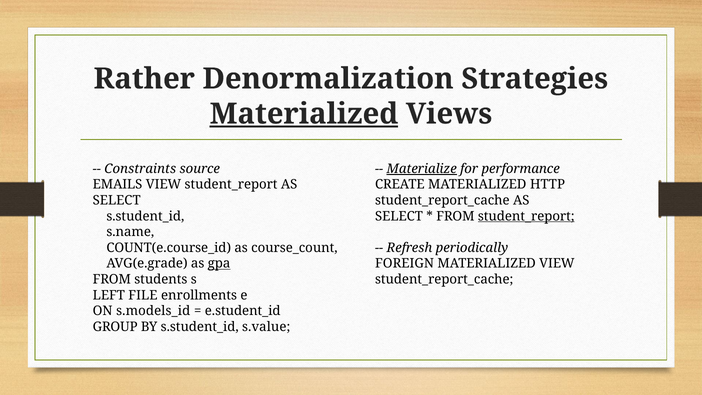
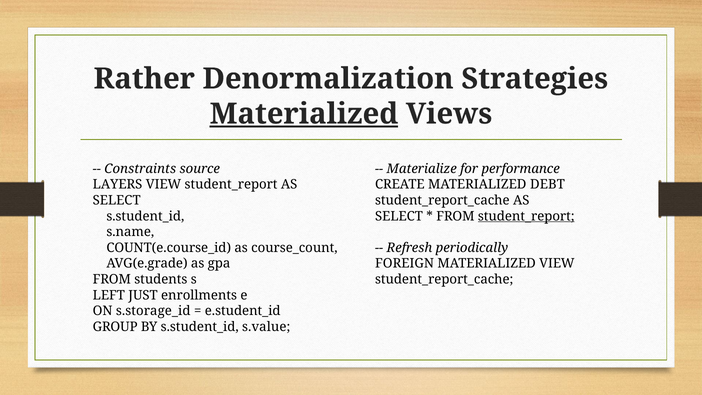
Materialize underline: present -> none (422, 169)
EMAILS: EMAILS -> LAYERS (118, 185)
HTTP: HTTP -> DEBT (548, 185)
gpa underline: present -> none (219, 264)
FILE: FILE -> JUST (143, 295)
s.models_id: s.models_id -> s.storage_id (153, 311)
